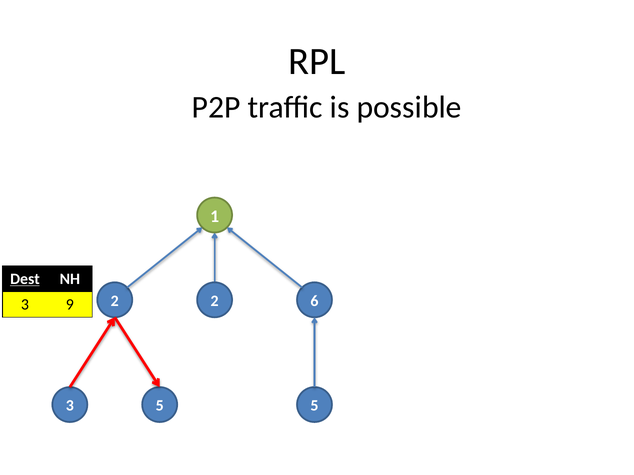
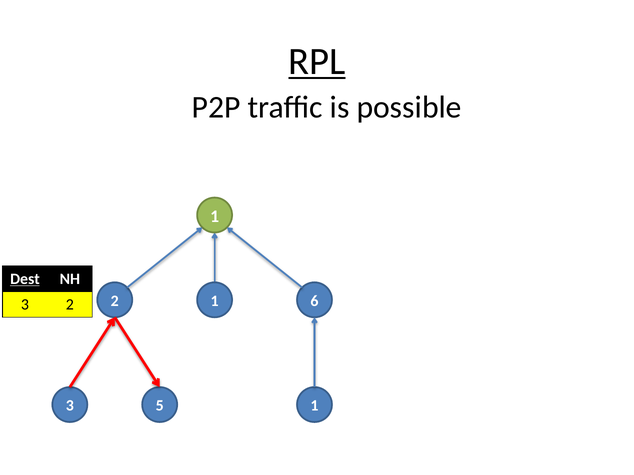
RPL underline: none -> present (317, 61)
2 2: 2 -> 1 (215, 301)
3 9: 9 -> 2 (70, 305)
5 5: 5 -> 1 (314, 406)
